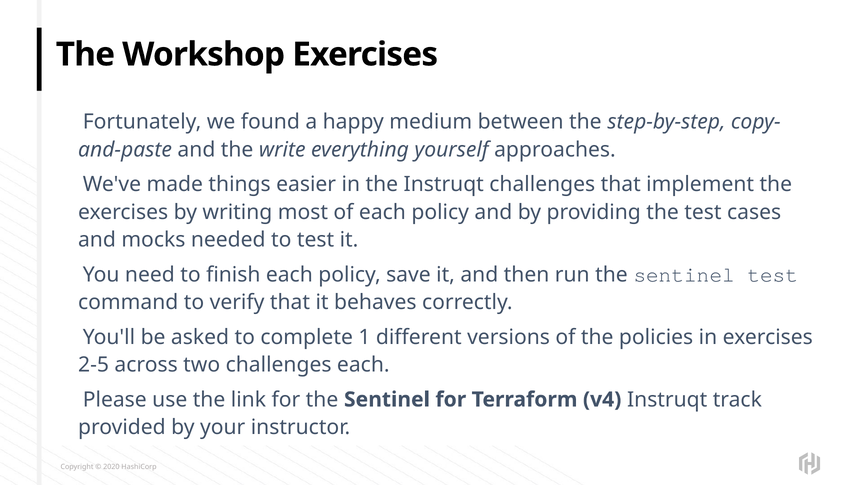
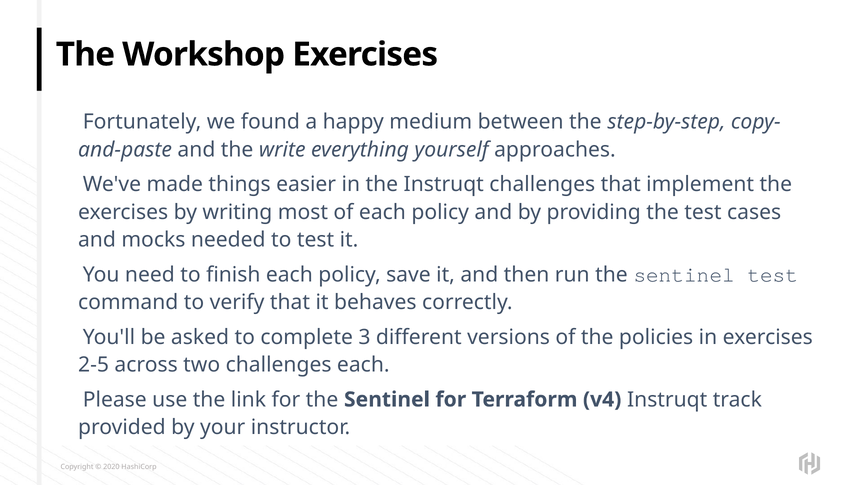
1: 1 -> 3 (364, 337)
